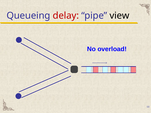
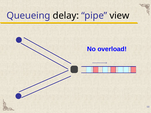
delay colour: red -> black (66, 16)
